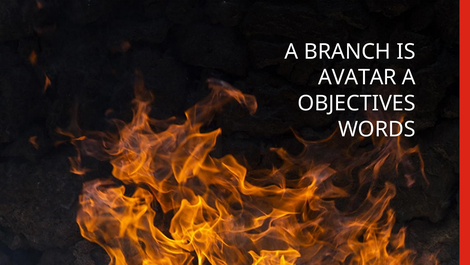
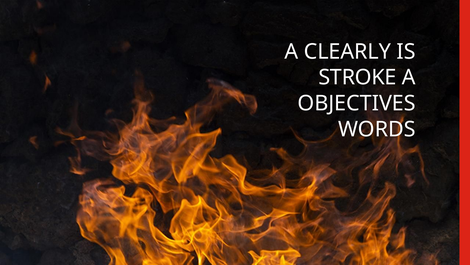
BRANCH: BRANCH -> CLEARLY (347, 51)
AVATAR: AVATAR -> STROKE (357, 77)
